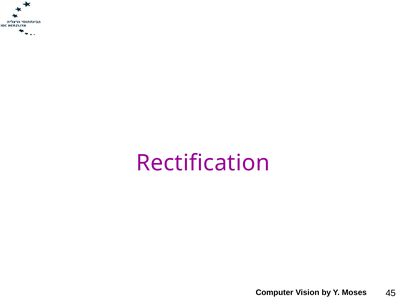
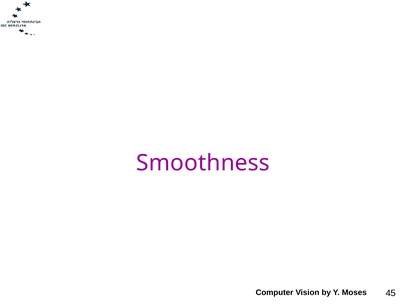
Rectification: Rectification -> Smoothness (203, 163)
